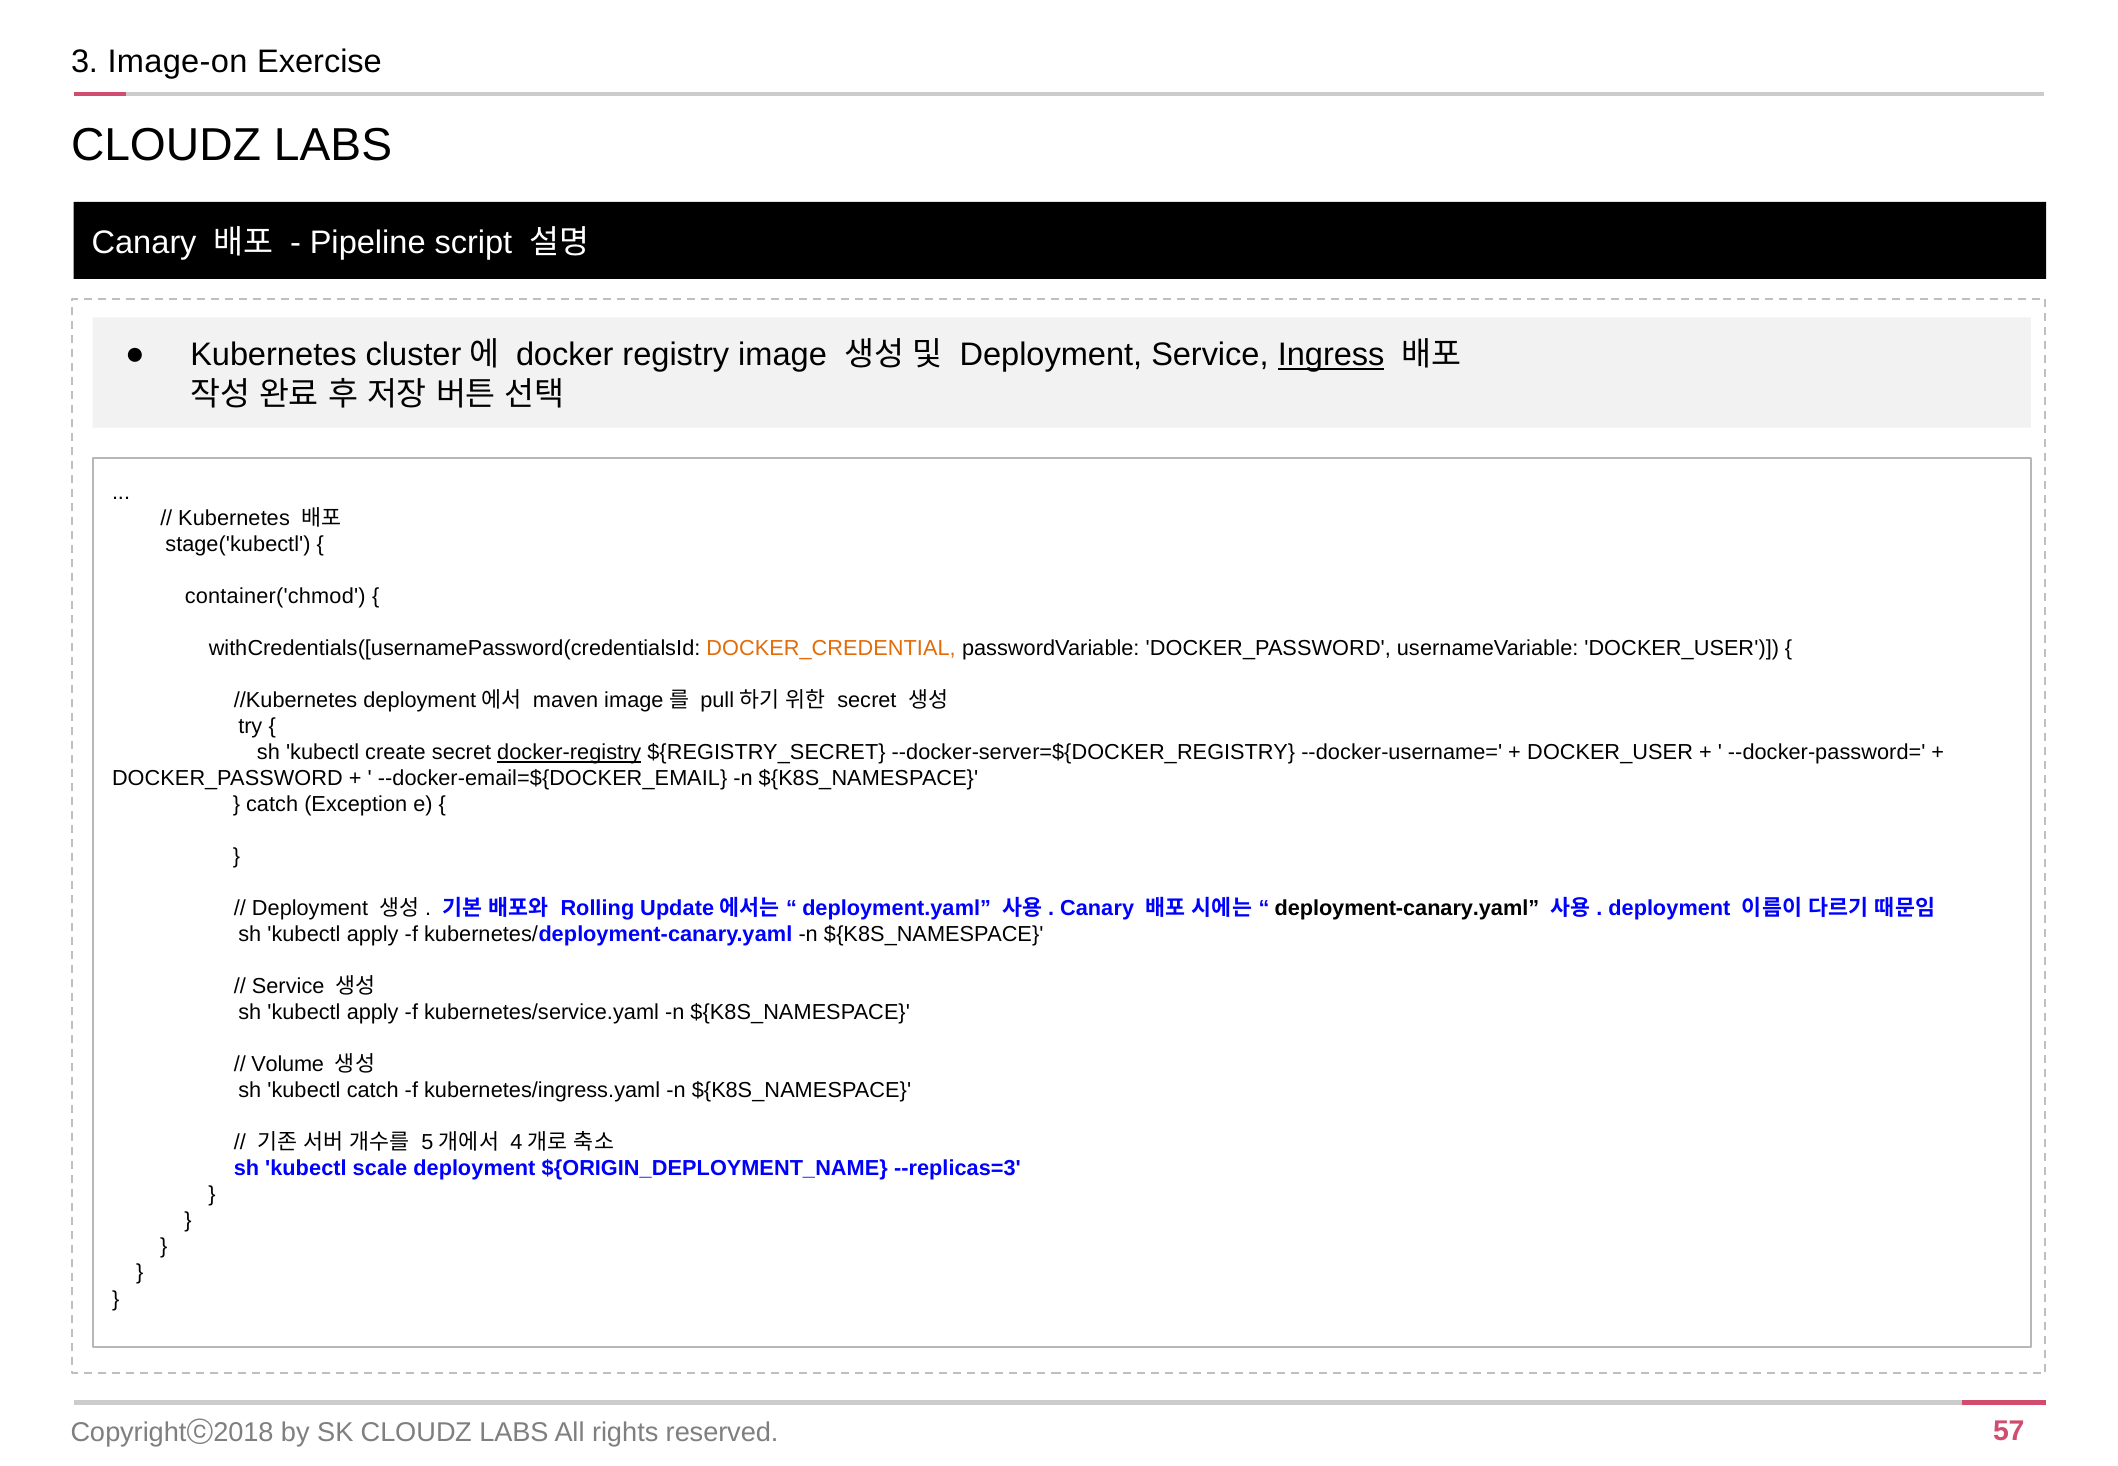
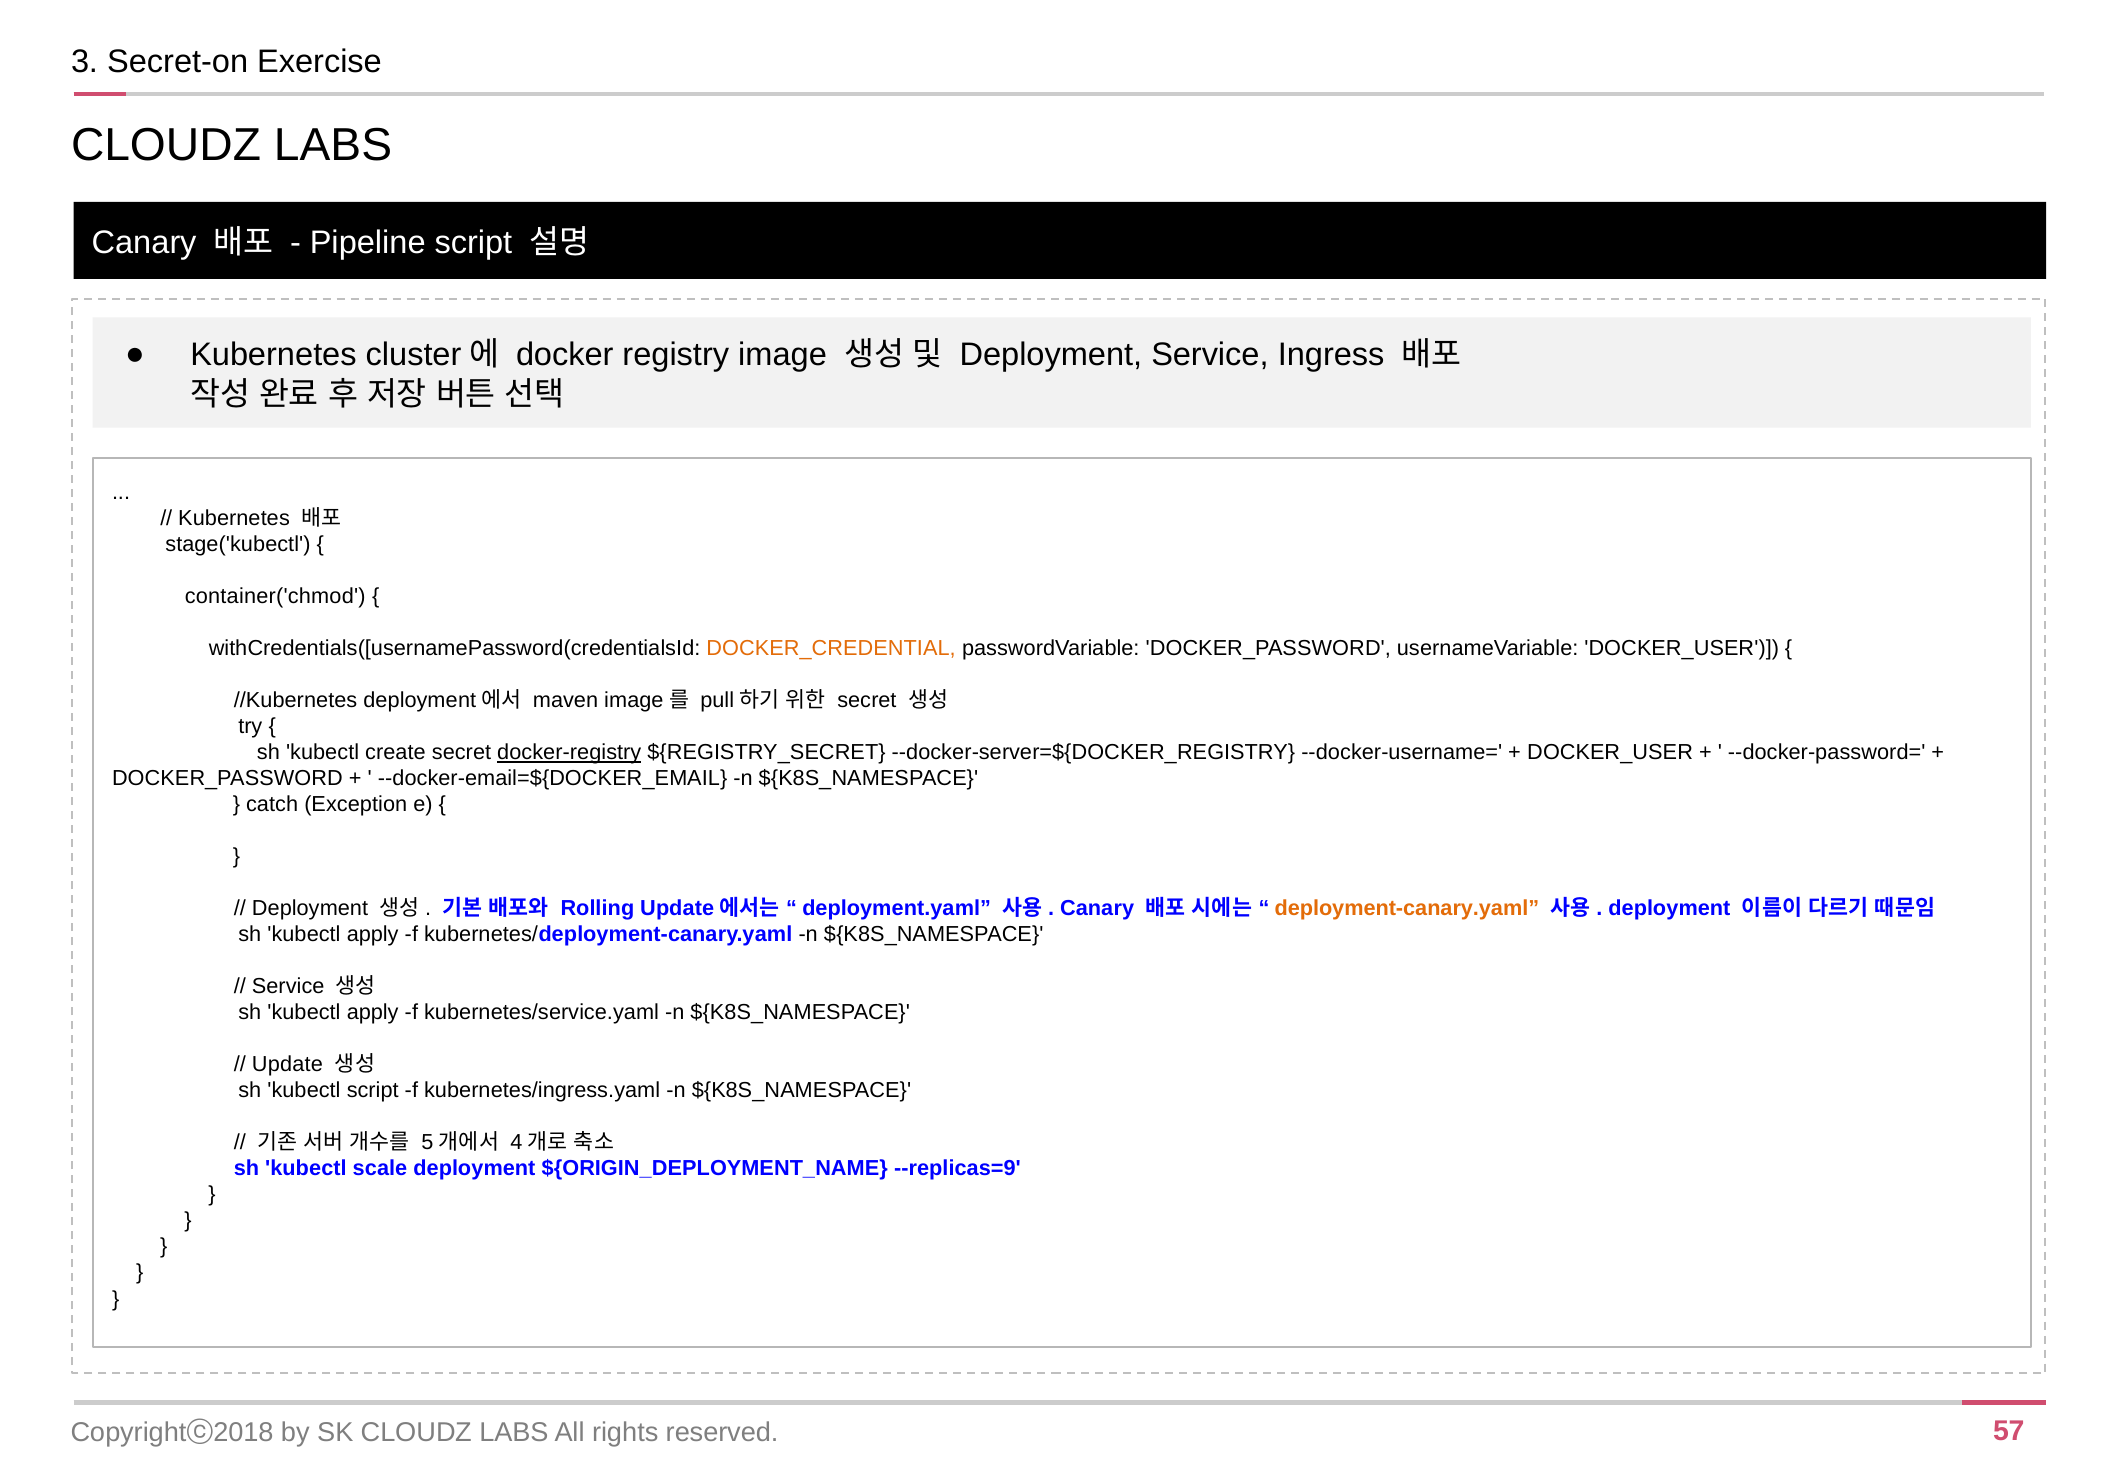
Image-on: Image-on -> Secret-on (178, 62)
Ingress underline: present -> none (1331, 355)
deployment-canary.yaml colour: black -> orange (1407, 909)
Volume: Volume -> Update (287, 1065)
kubectl catch: catch -> script (373, 1091)
--replicas=3: --replicas=3 -> --replicas=9 (957, 1169)
